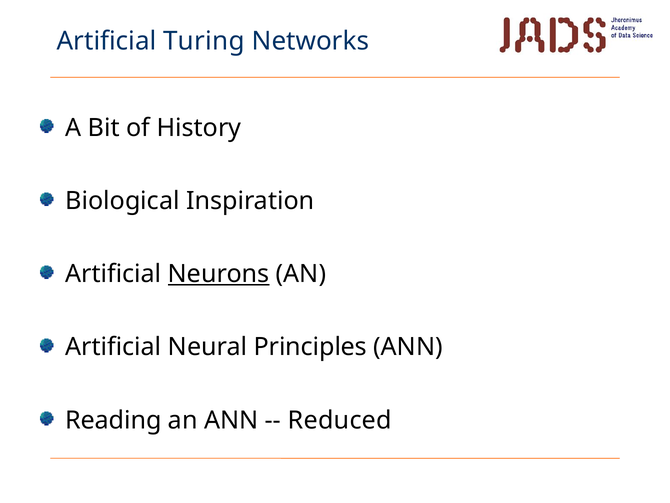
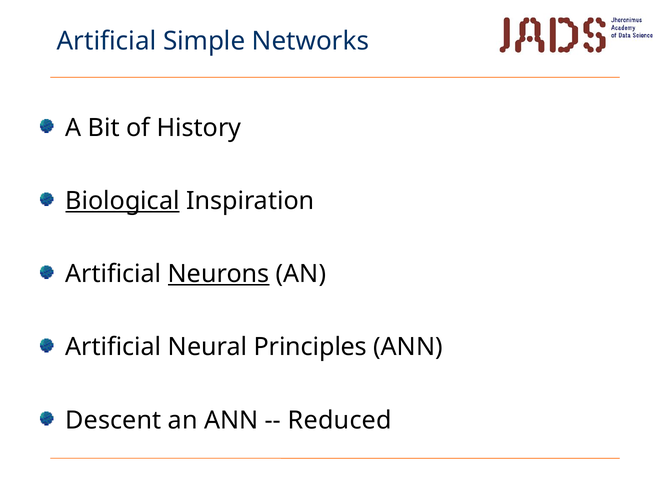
Turing: Turing -> Simple (204, 41)
Biological underline: none -> present (122, 201)
Reading: Reading -> Descent (113, 420)
